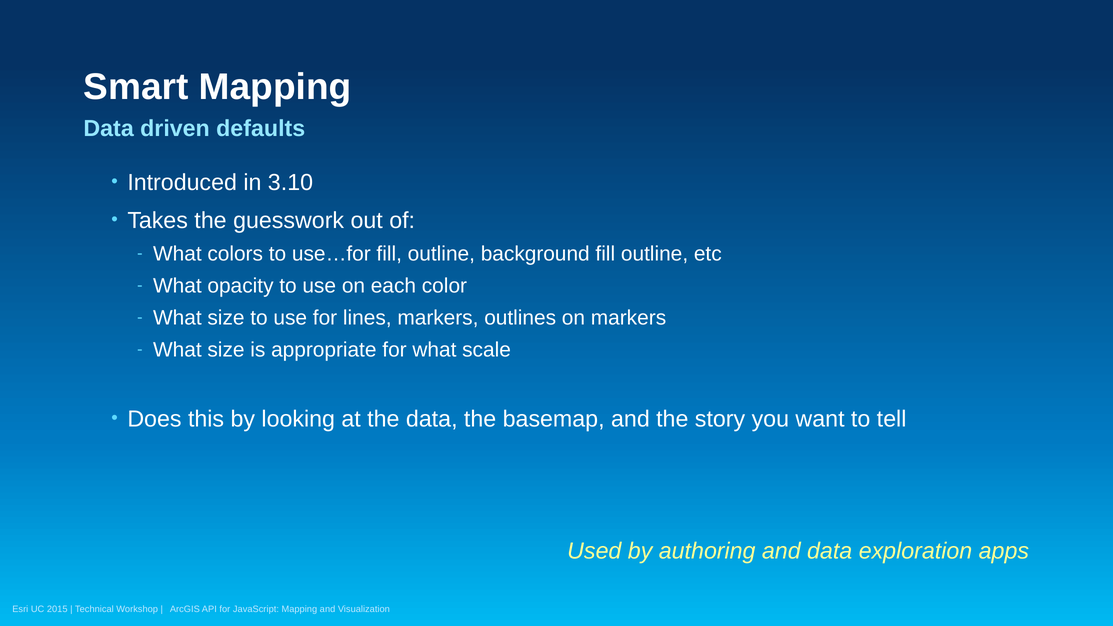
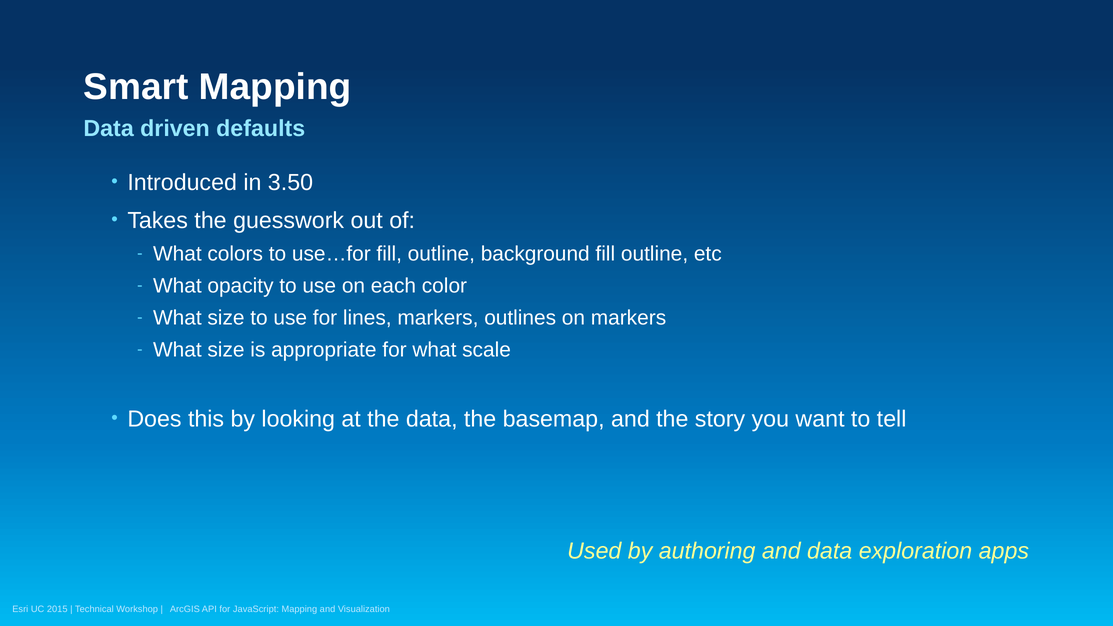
3.10: 3.10 -> 3.50 (290, 182)
